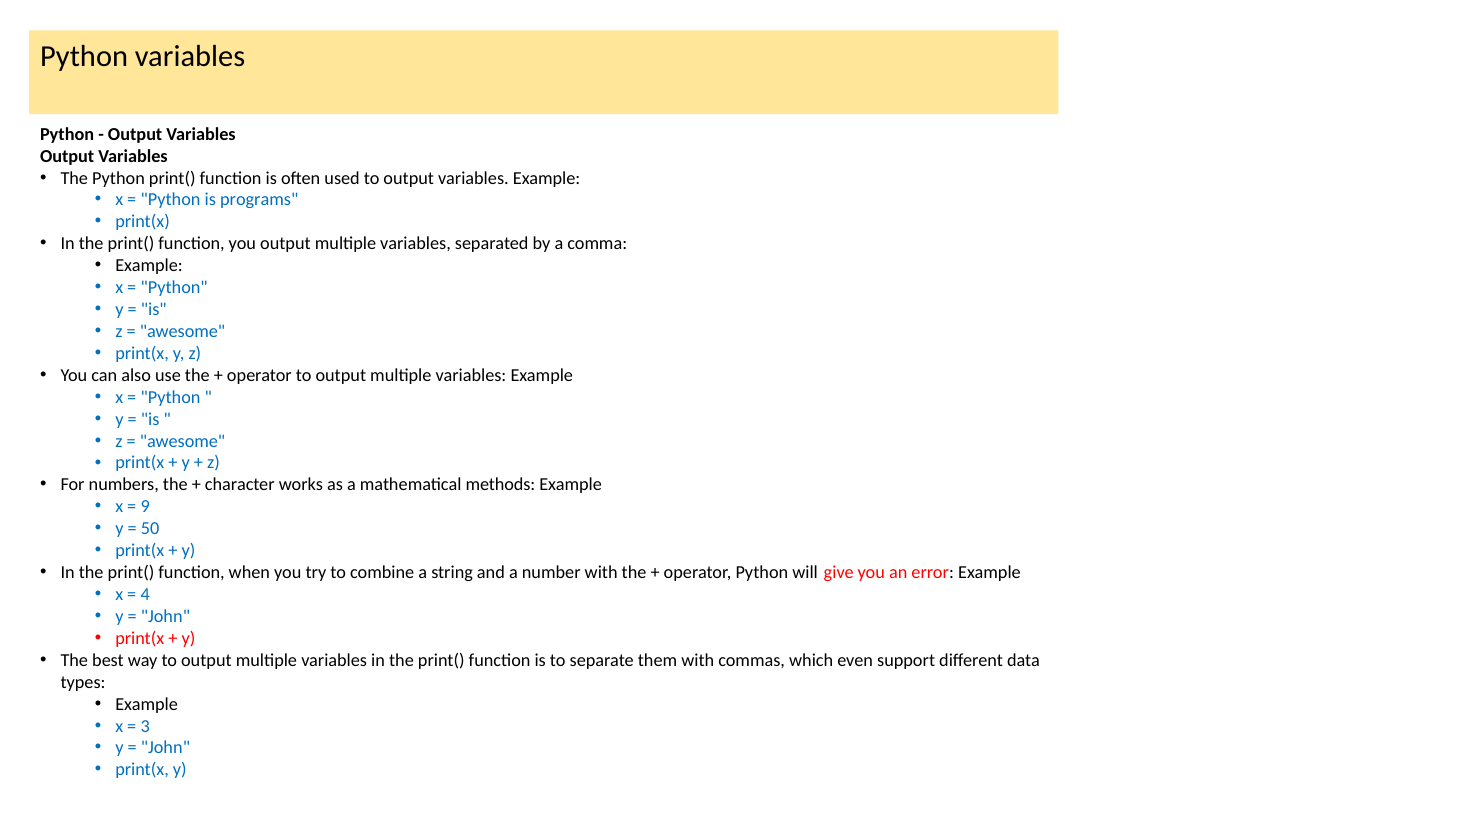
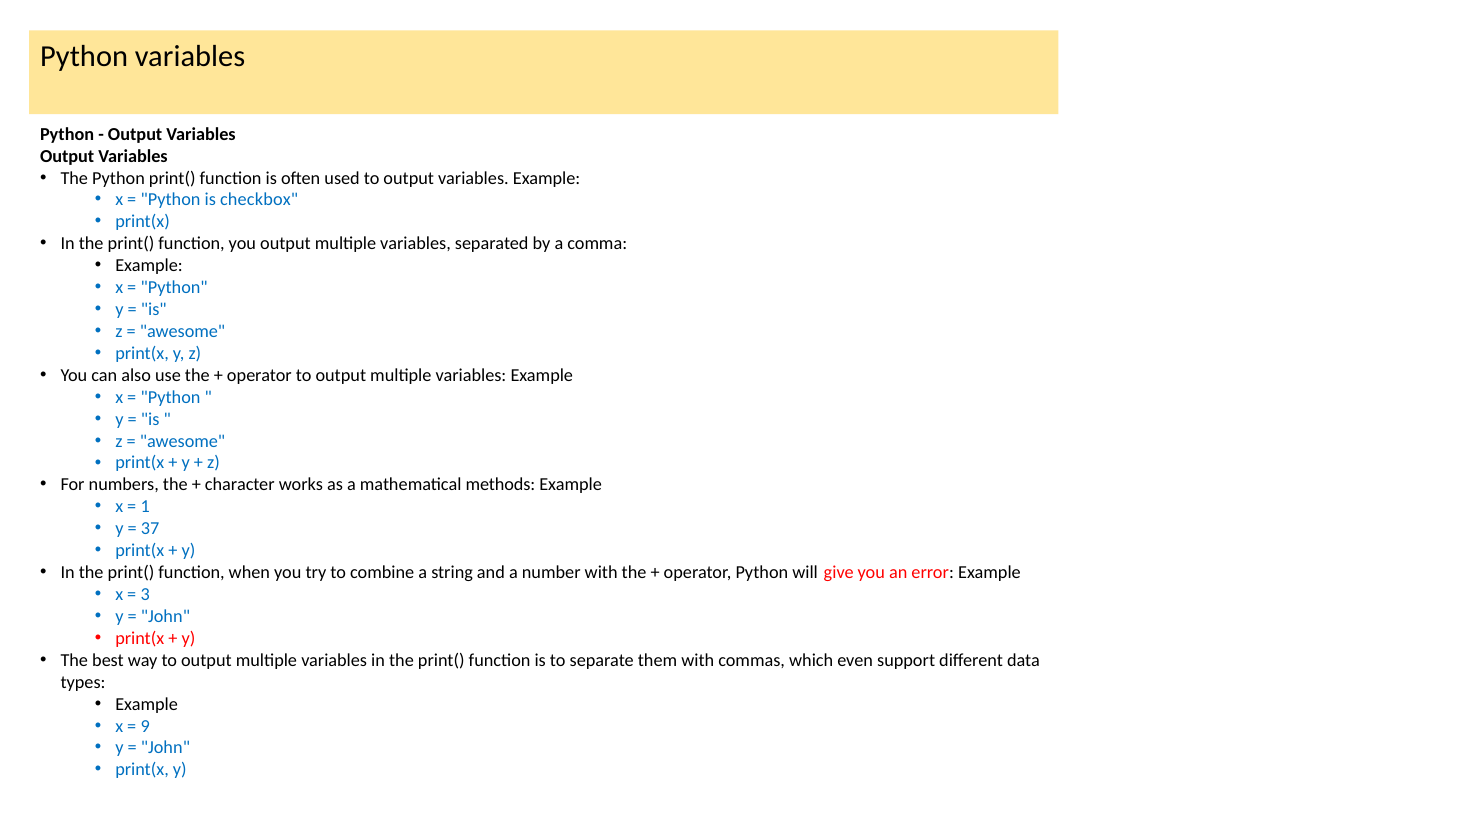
programs: programs -> checkbox (259, 200)
9: 9 -> 1 (145, 507)
50: 50 -> 37 (150, 529)
4: 4 -> 3 (145, 594)
3: 3 -> 9 (145, 726)
